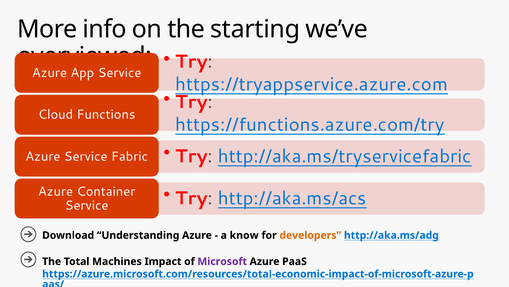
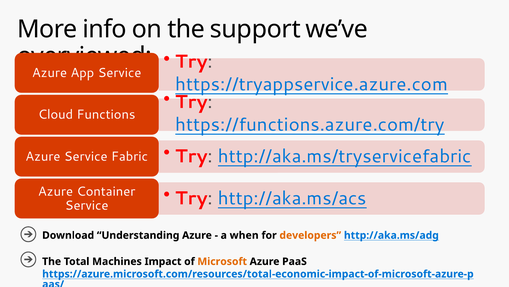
starting: starting -> support (255, 29)
know: know -> when (244, 235)
Microsoft colour: purple -> orange (222, 261)
